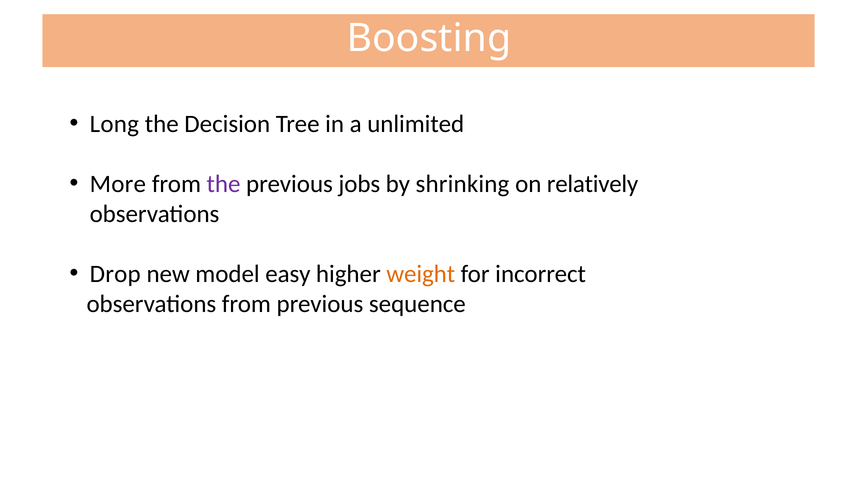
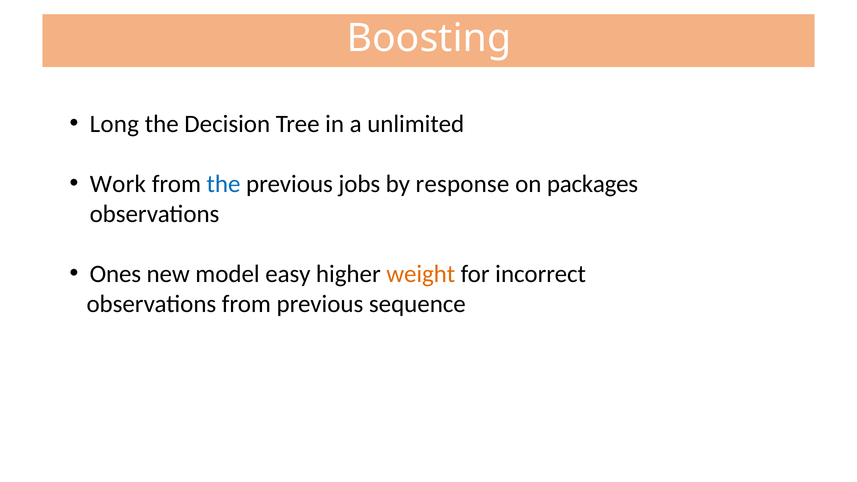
More: More -> Work (118, 184)
the colour: purple -> blue (224, 184)
shrinking: shrinking -> response (462, 184)
relatively: relatively -> packages (593, 184)
Drop: Drop -> Ones (115, 274)
